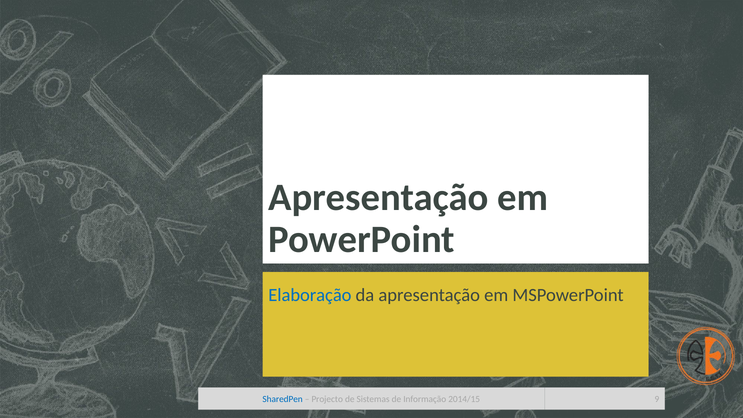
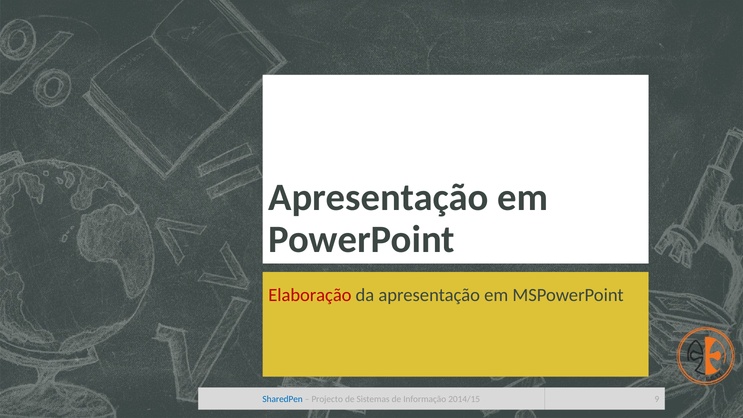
Elaboração colour: blue -> red (310, 295)
